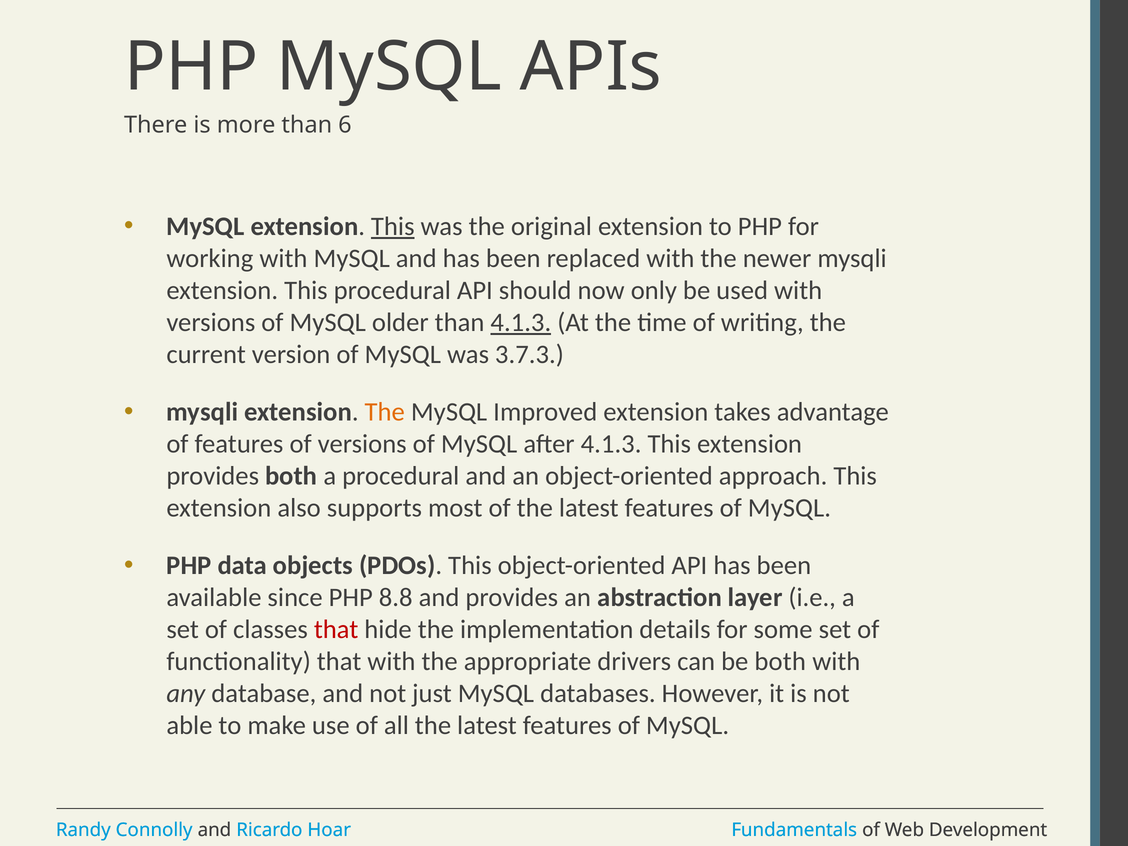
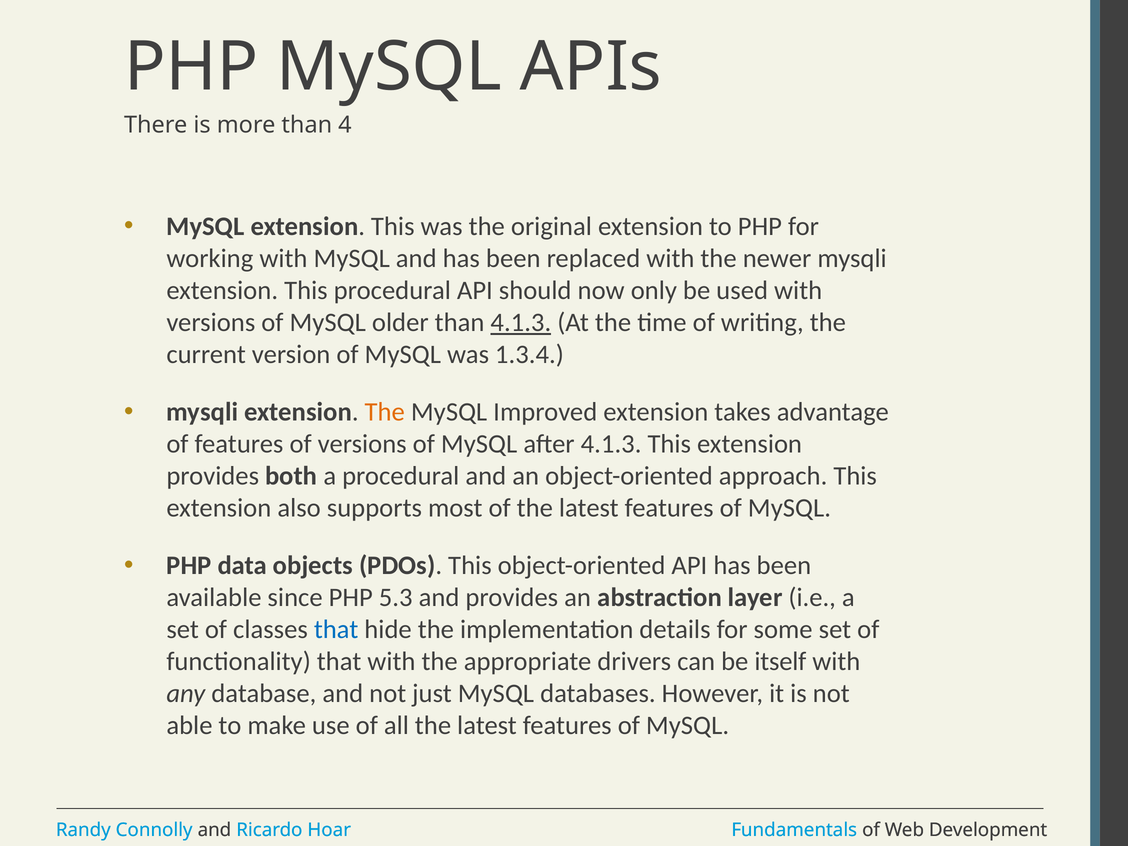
6: 6 -> 4 (345, 125)
This underline: present -> none (393, 227)
3.7.3: 3.7.3 -> 1.3.4 (529, 354)
8.8: 8.8 -> 5.3 (396, 598)
that colour: red -> blue (336, 630)
be both: both -> itself (780, 662)
